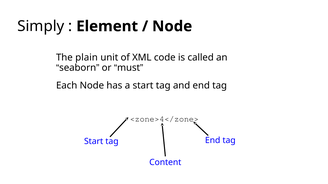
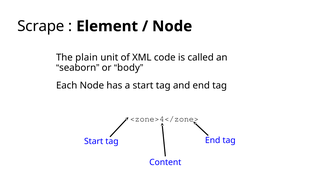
Simply: Simply -> Scrape (41, 26)
must: must -> body (129, 68)
